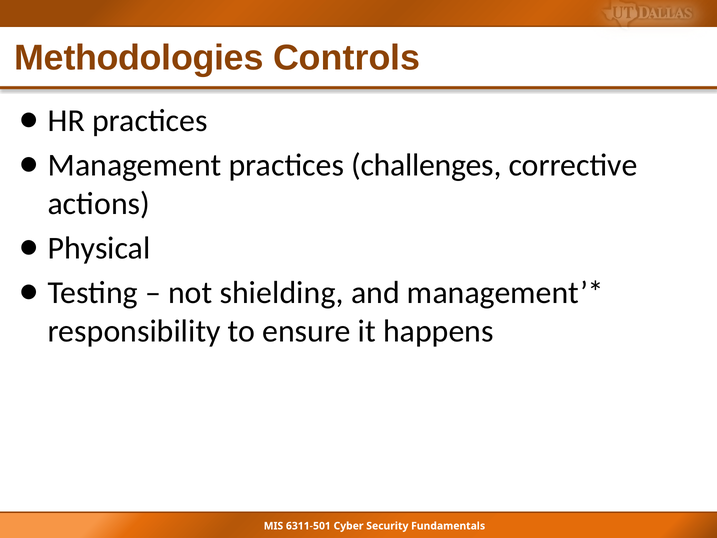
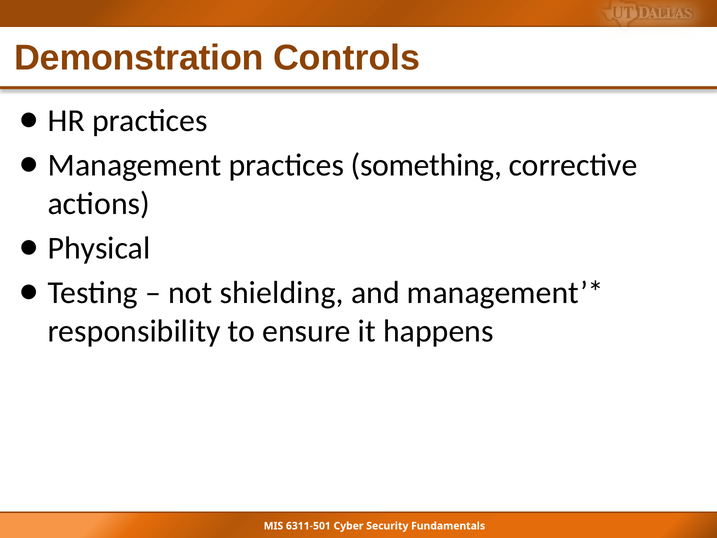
Methodologies: Methodologies -> Demonstration (139, 58)
challenges: challenges -> something (426, 165)
